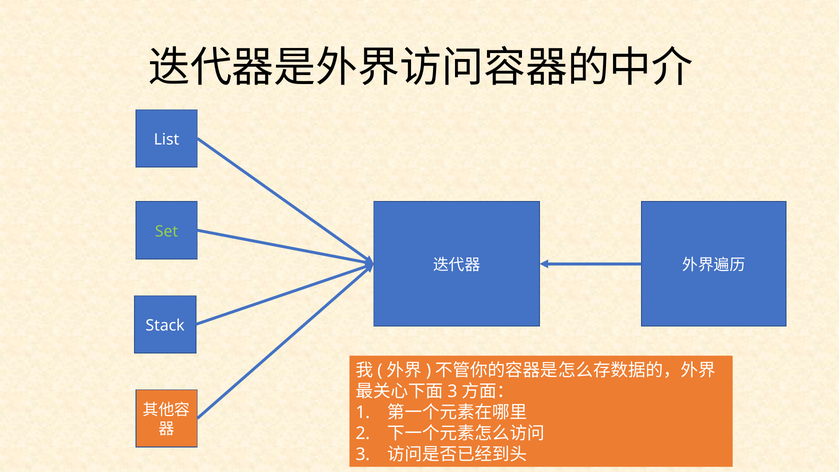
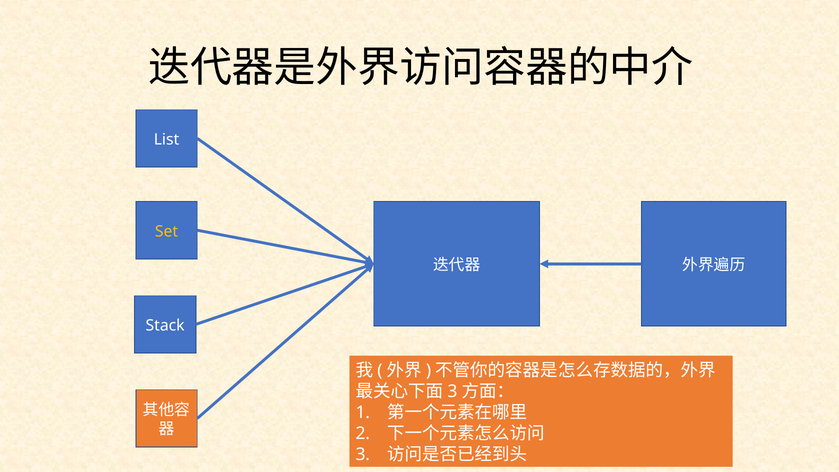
Set colour: light green -> yellow (167, 231)
